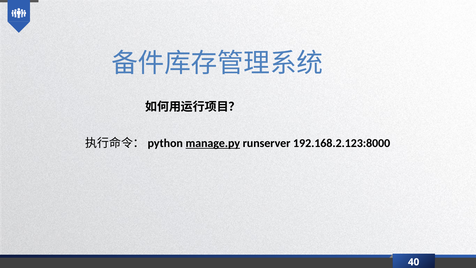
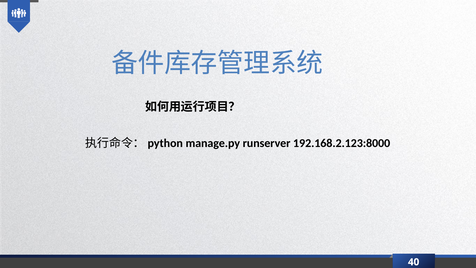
manage.py underline: present -> none (213, 143)
